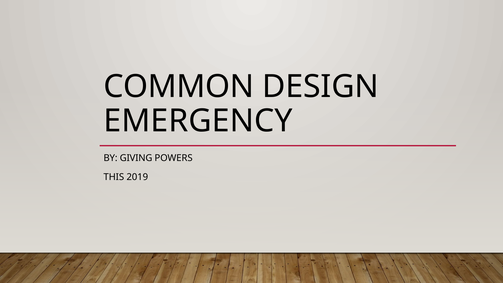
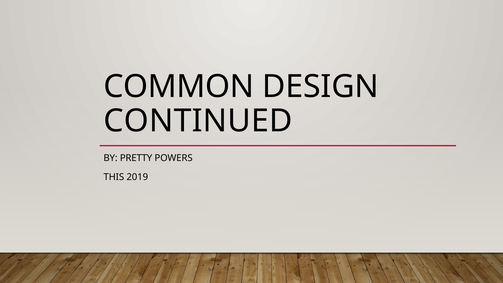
EMERGENCY: EMERGENCY -> CONTINUED (198, 121)
GIVING: GIVING -> PRETTY (136, 158)
